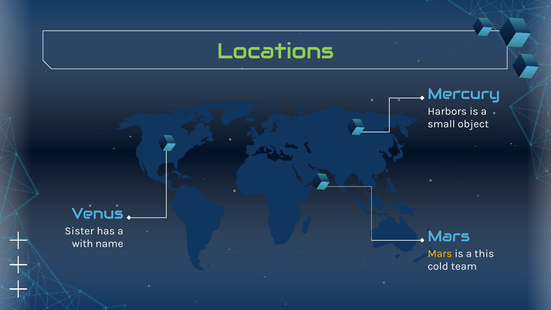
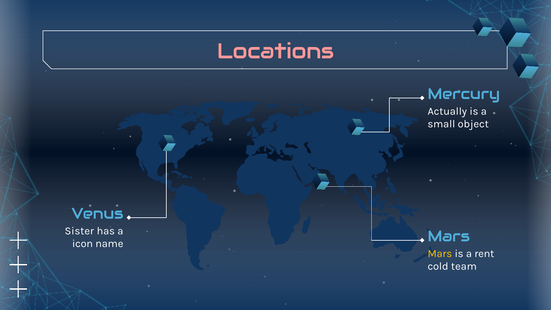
Locations colour: light green -> pink (276, 51)
Harbors: Harbors -> Actually (447, 111)
with: with -> icon (83, 244)
this: this -> rent (484, 253)
